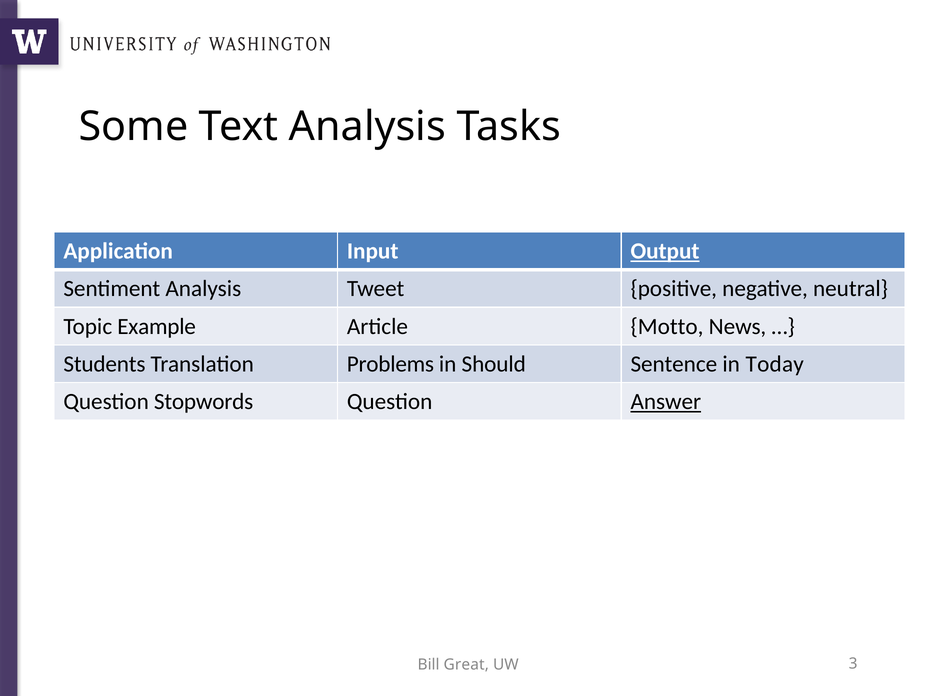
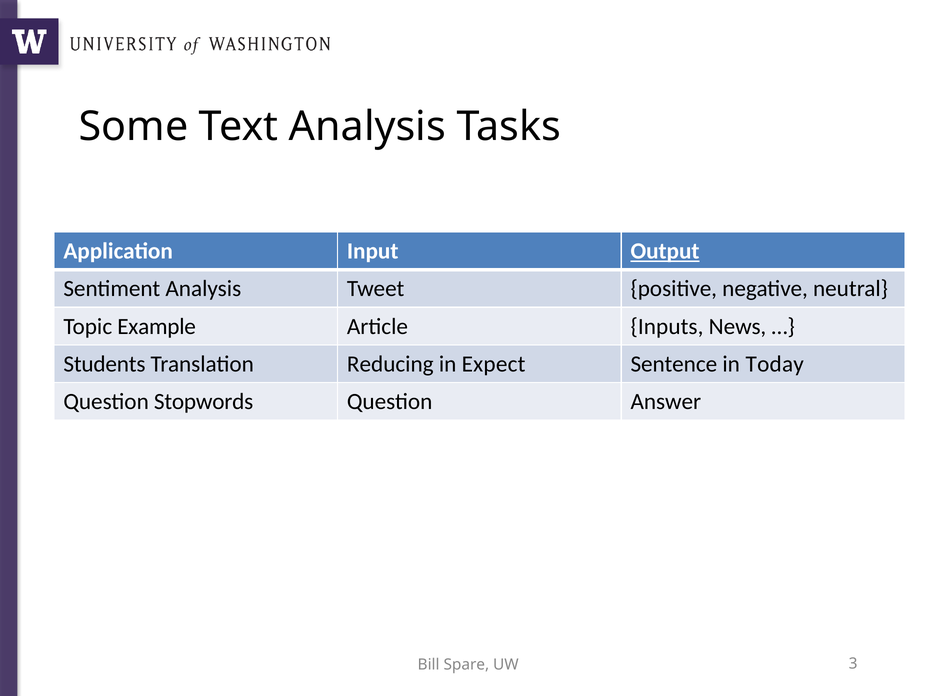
Motto: Motto -> Inputs (667, 326)
Problems: Problems -> Reducing (390, 364)
Should: Should -> Expect (494, 364)
Answer underline: present -> none (666, 402)
Great: Great -> Spare (466, 665)
